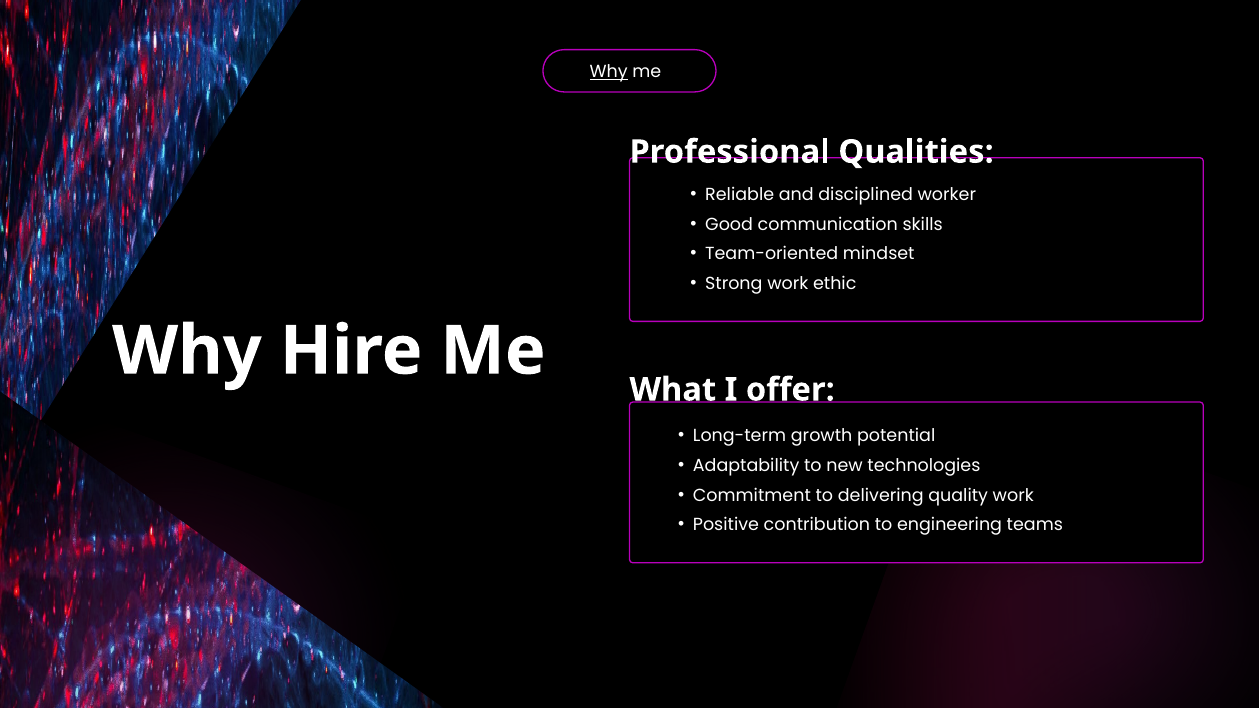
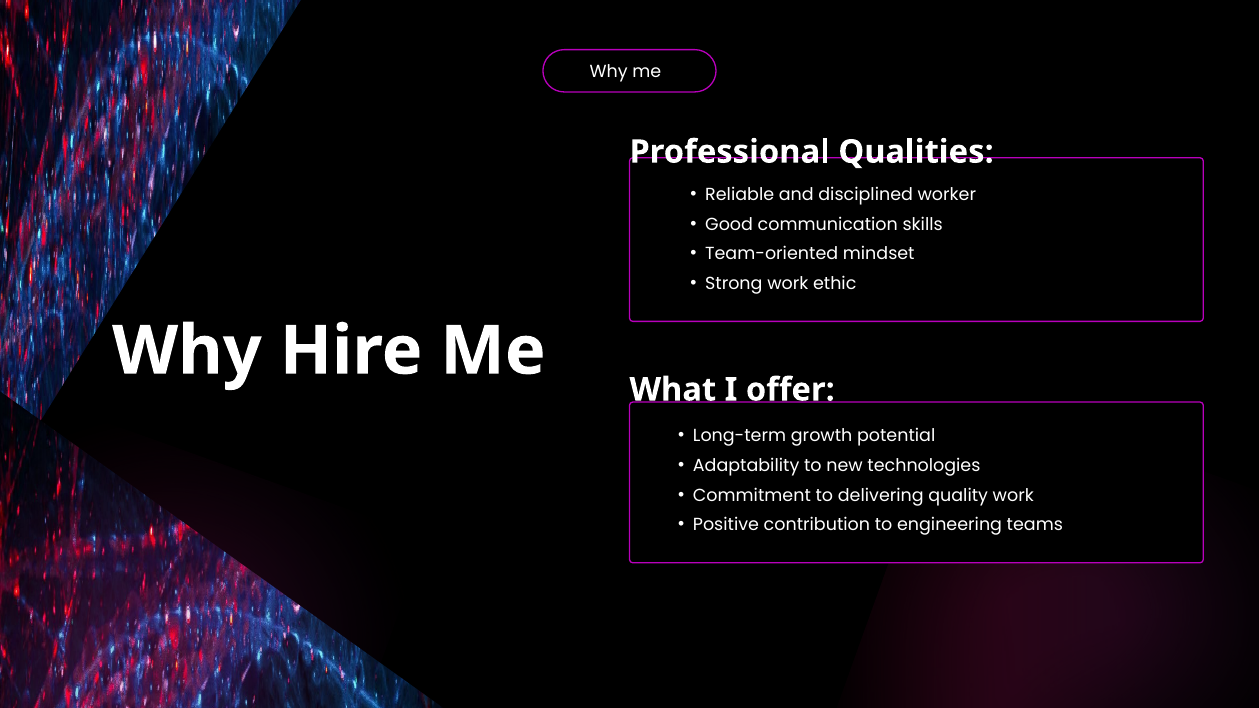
Why underline: present -> none (609, 72)
